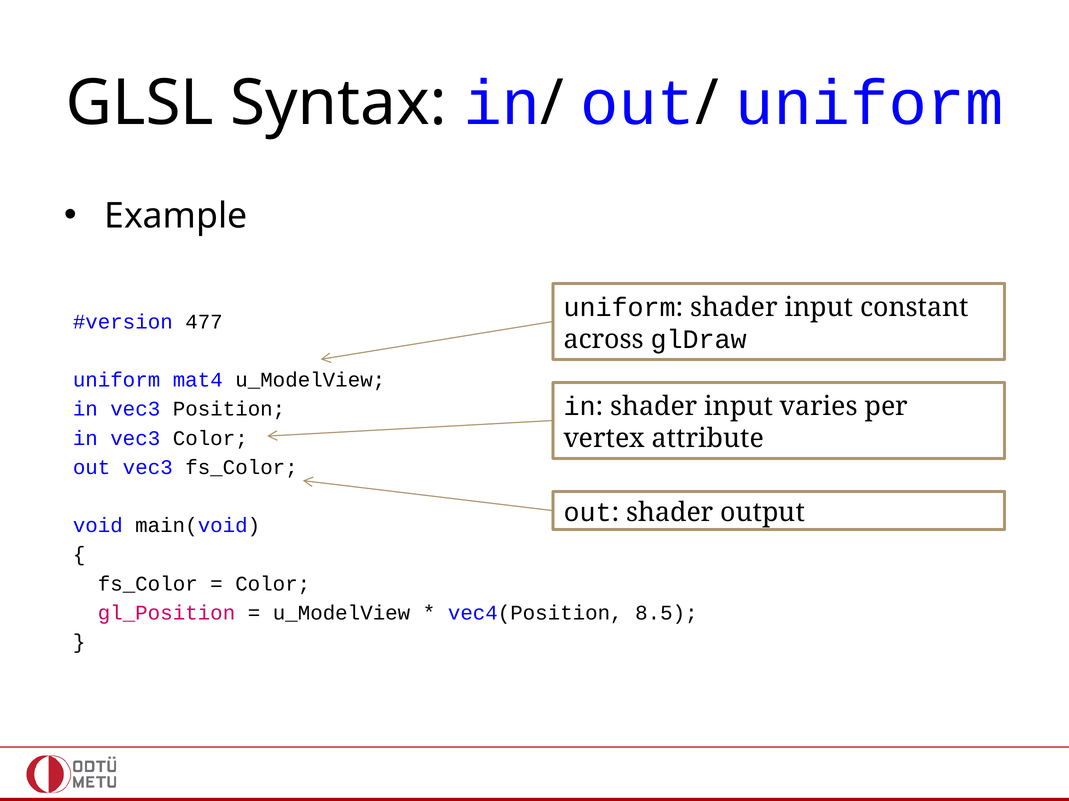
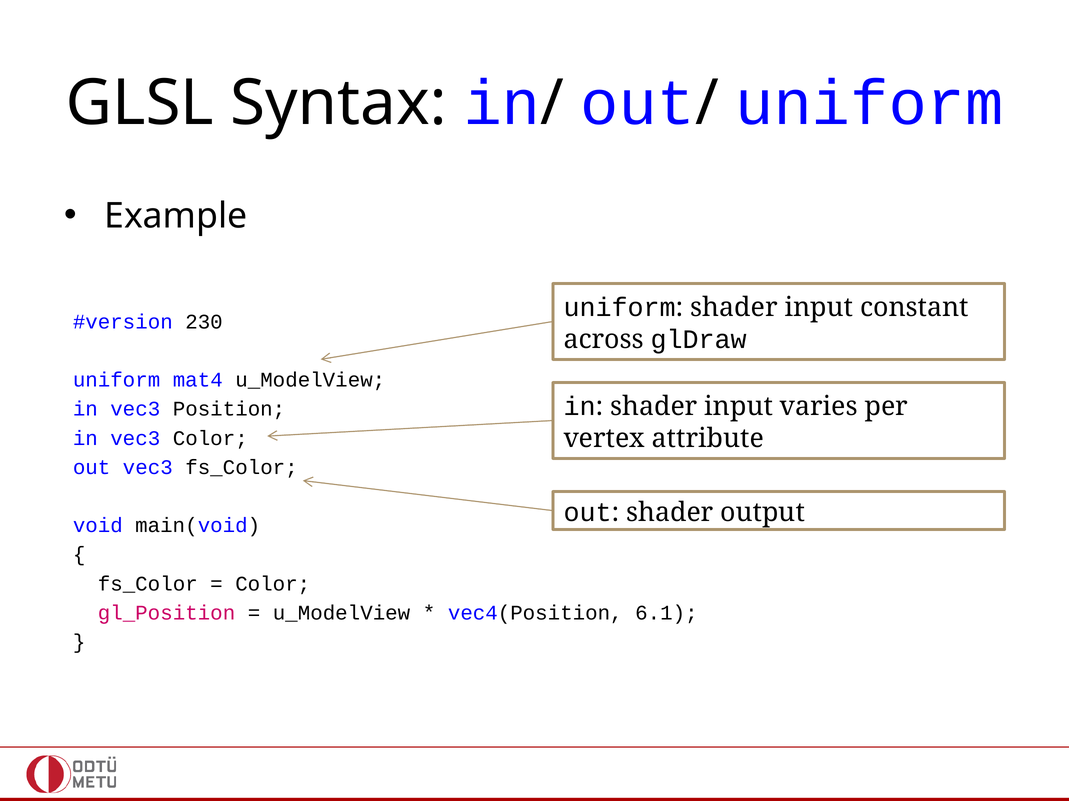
477: 477 -> 230 (204, 322)
8.5: 8.5 -> 6.1 (666, 613)
